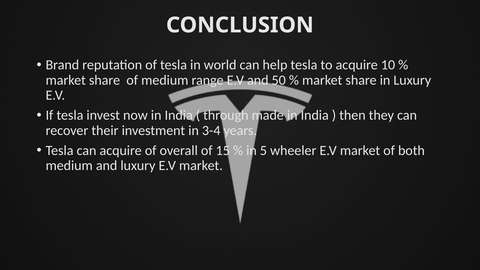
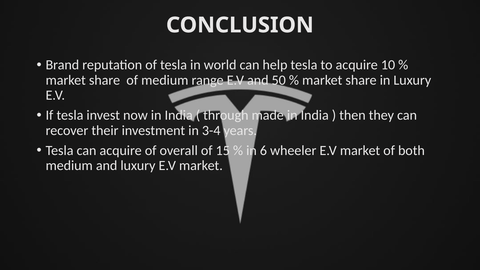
5: 5 -> 6 (263, 151)
